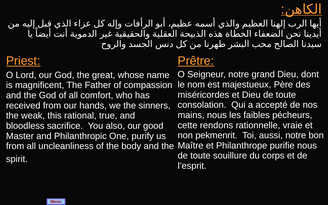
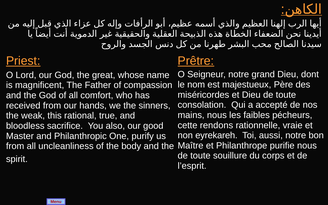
pekmenrit: pekmenrit -> eyrekareh (216, 135)
